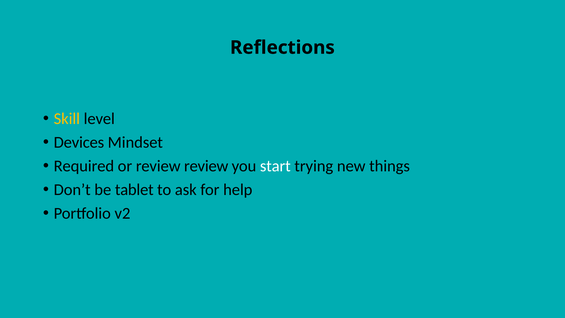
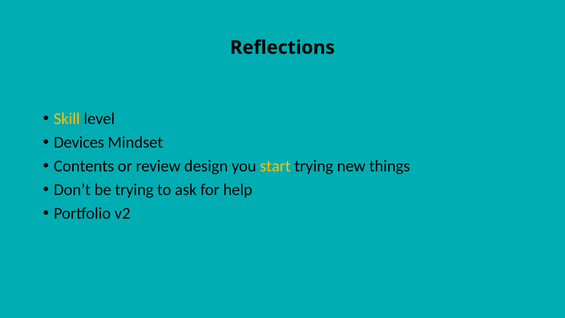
Required: Required -> Contents (84, 166)
review review: review -> design (206, 166)
start colour: white -> yellow (275, 166)
be tablet: tablet -> trying (134, 190)
